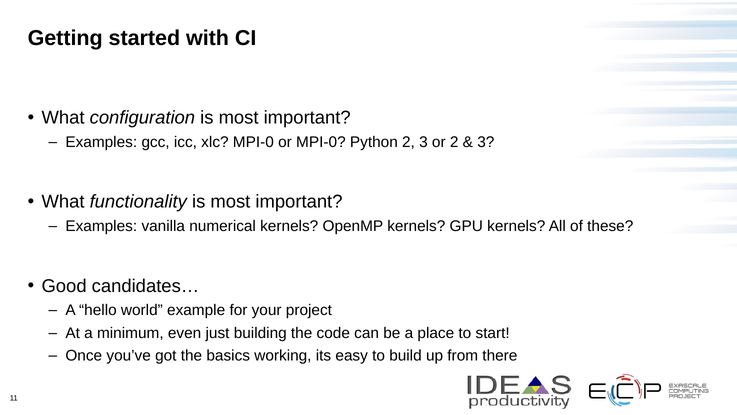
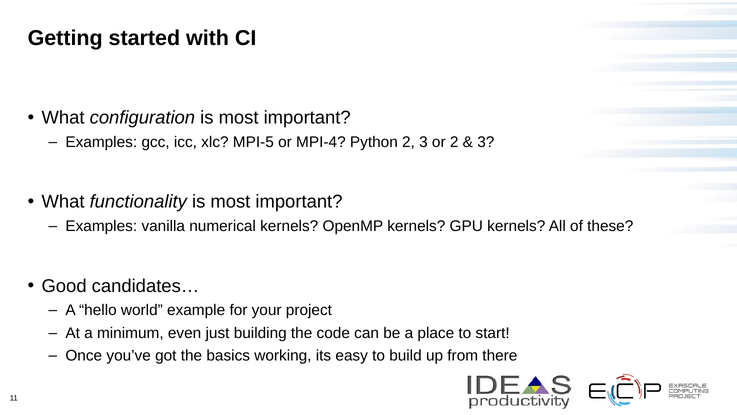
xlc MPI-0: MPI-0 -> MPI-5 (253, 142)
or MPI-0: MPI-0 -> MPI-4 (321, 142)
